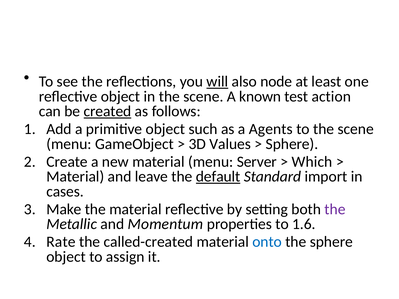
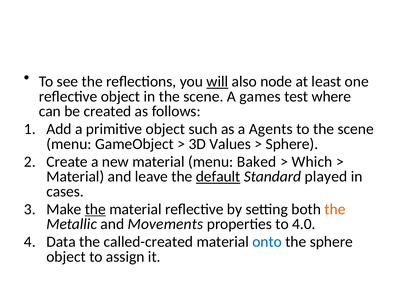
known: known -> games (260, 97)
action: action -> where (331, 97)
created underline: present -> none (108, 111)
Server: Server -> Baked (257, 162)
import: import -> played (326, 177)
the underline: none -> present (95, 209)
the colour: purple -> orange (335, 209)
Momentum: Momentum -> Movements (165, 224)
1.6: 1.6 -> 4.0 (304, 224)
Rate: Rate -> Data (61, 242)
